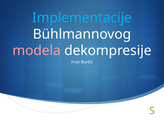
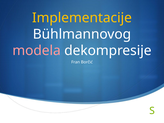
Implementacije colour: light blue -> yellow (82, 18)
